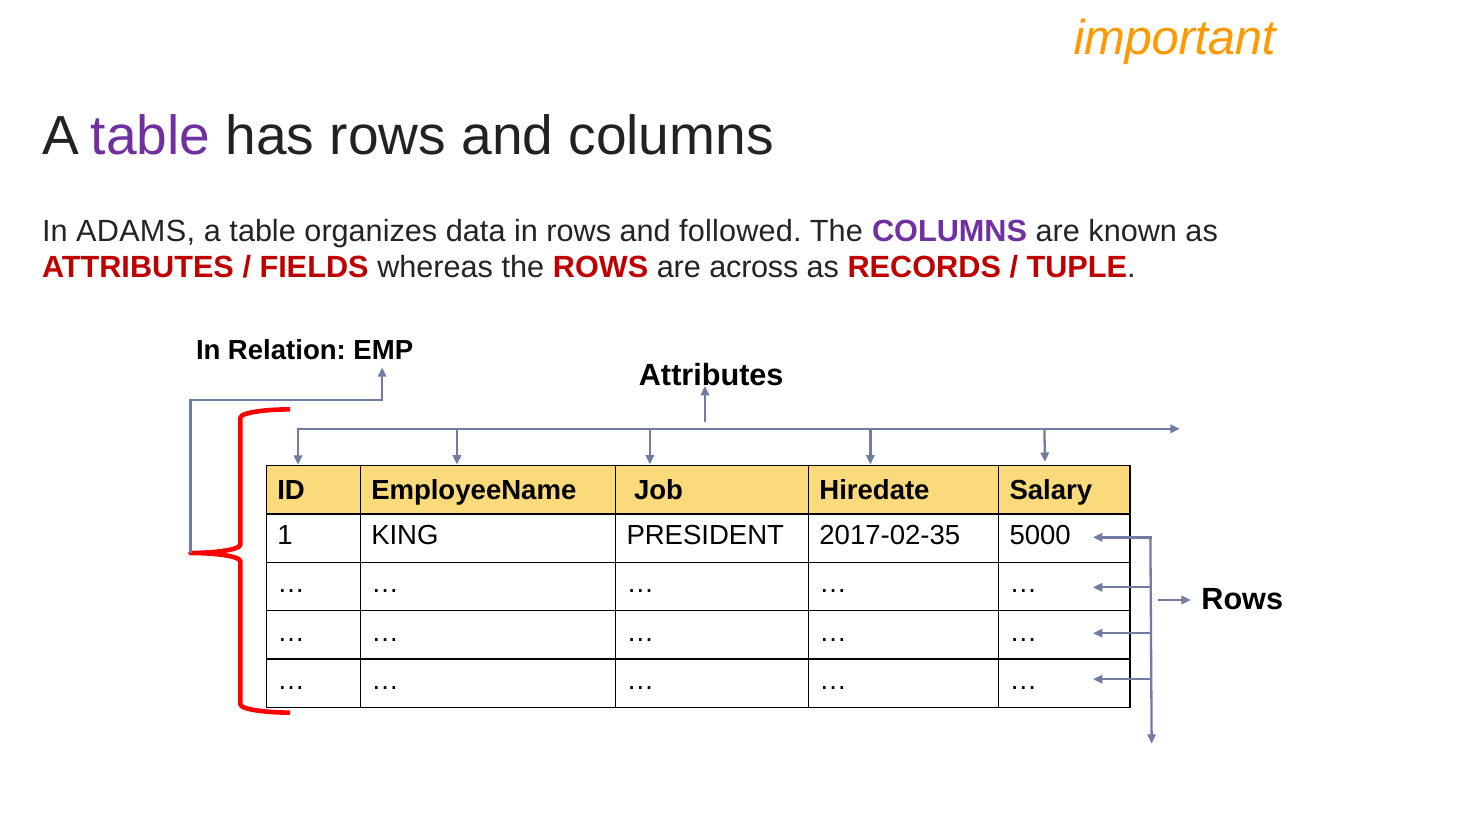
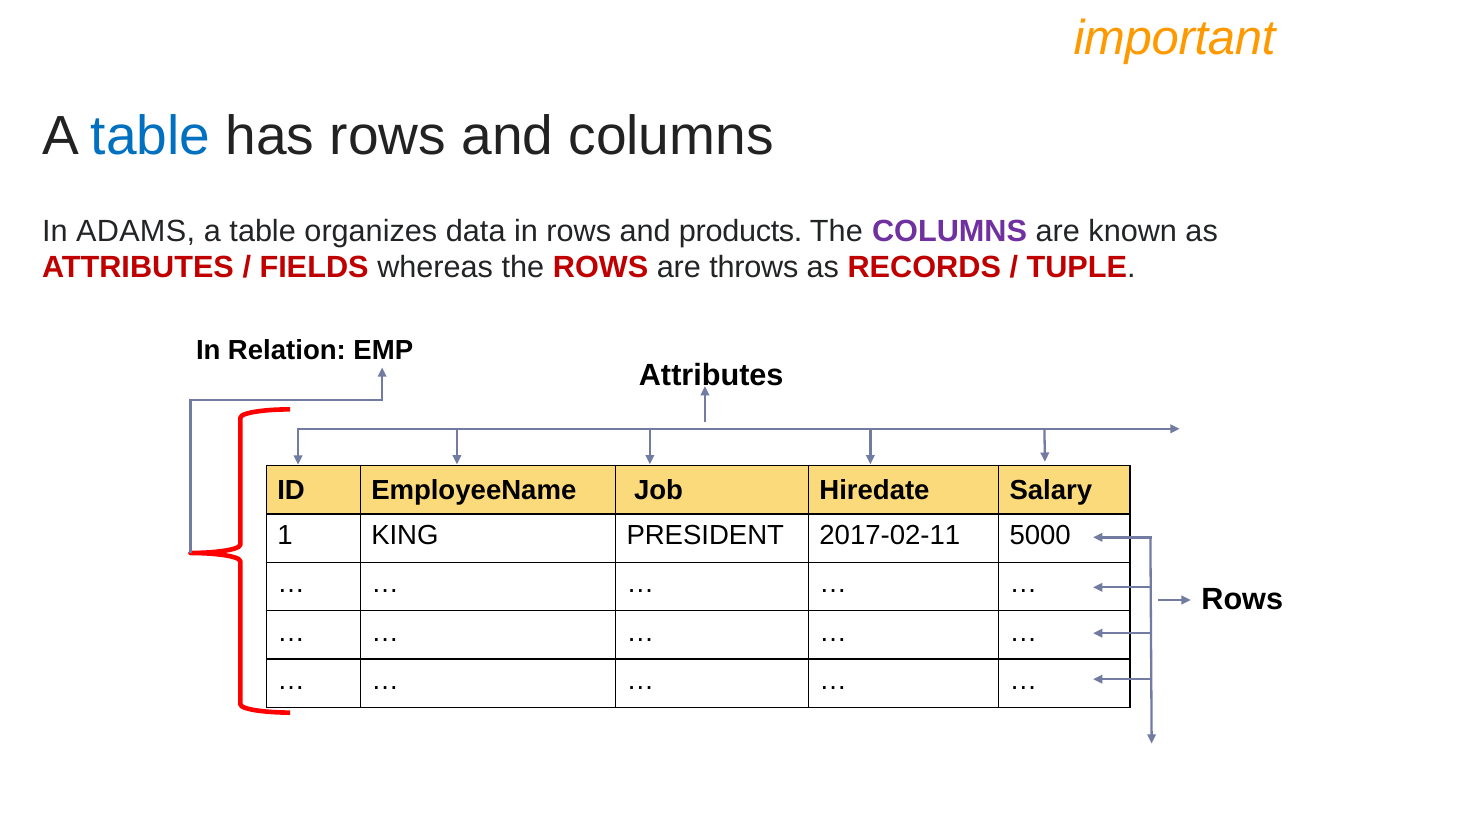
table colour: purple -> blue (151, 136)
followed: followed -> products (741, 231)
across: across -> throws (754, 268)
2017-02-35: 2017-02-35 -> 2017-02-11 (890, 535)
